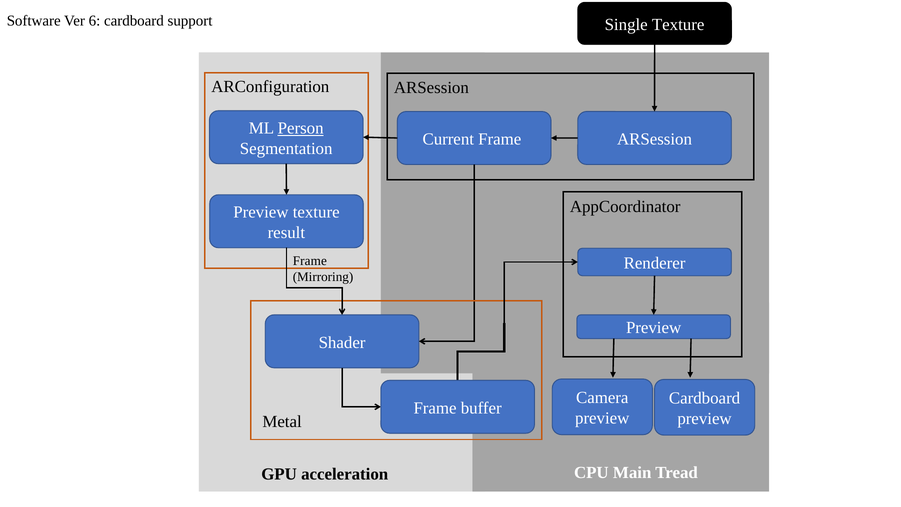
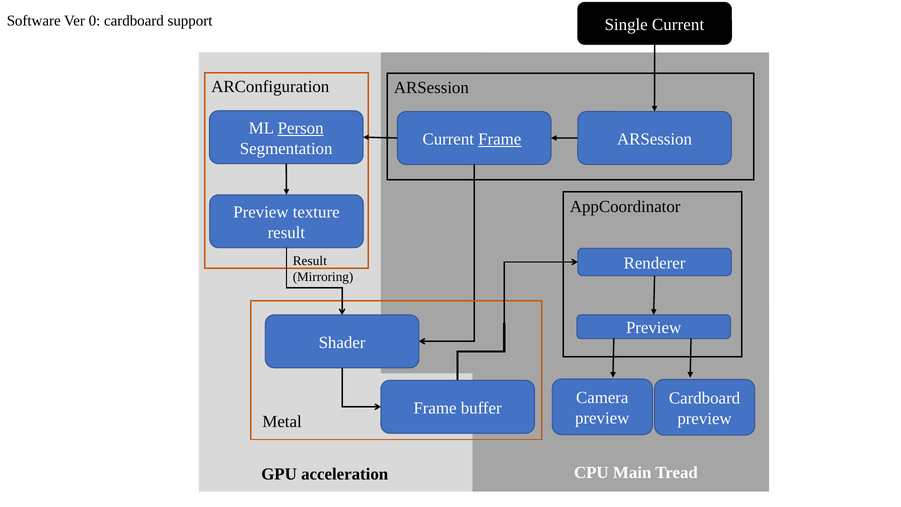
6: 6 -> 0 (94, 21)
Single Texture: Texture -> Current (678, 25)
Frame underline: none -> present (500, 139)
Frame: Frame -> Result (310, 261)
